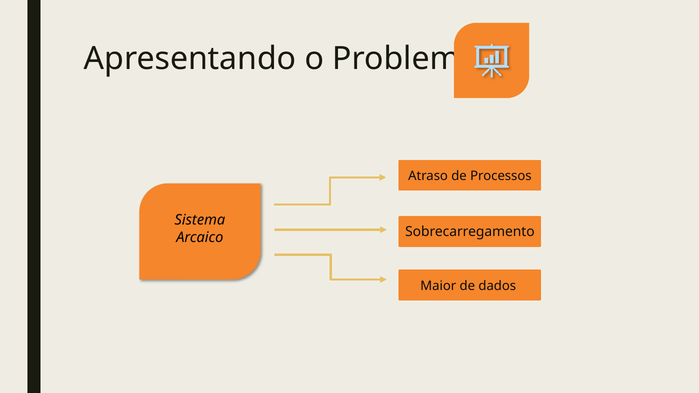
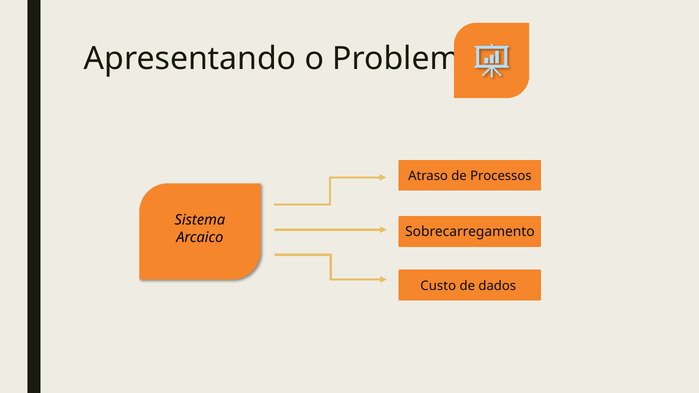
Maior: Maior -> Custo (438, 286)
